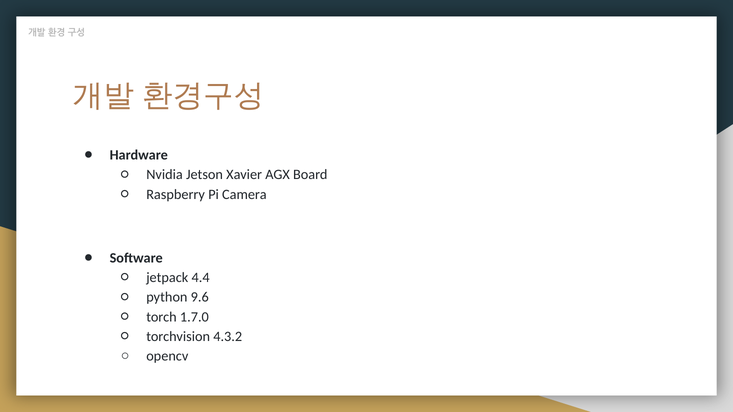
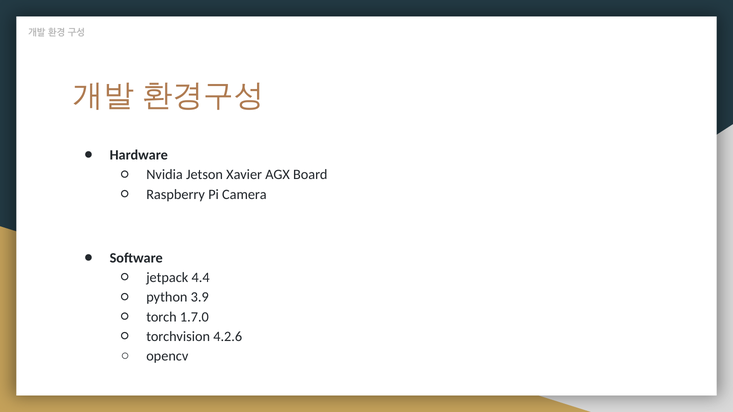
9.6: 9.6 -> 3.9 (200, 298)
4.3.2: 4.3.2 -> 4.2.6 (228, 337)
